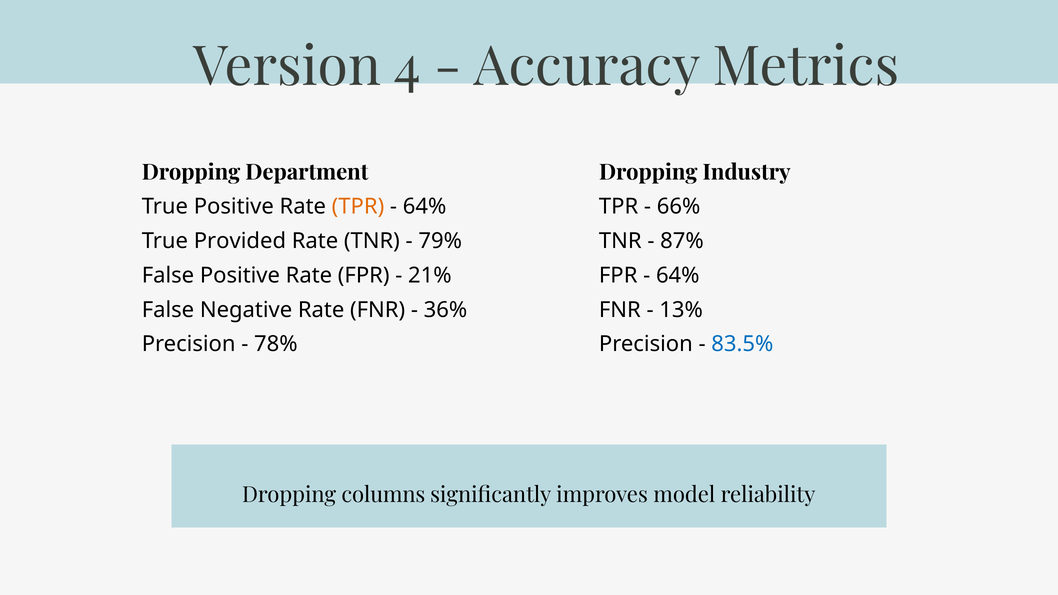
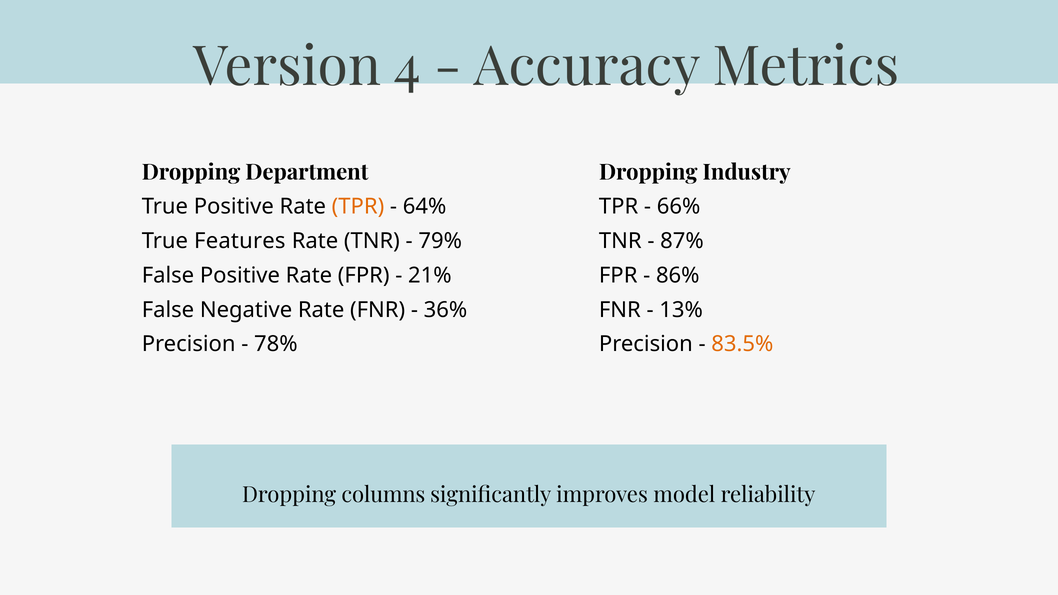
Provided: Provided -> Features (240, 241)
64%: 64% -> 86% (678, 275)
83.5% colour: blue -> orange (742, 344)
